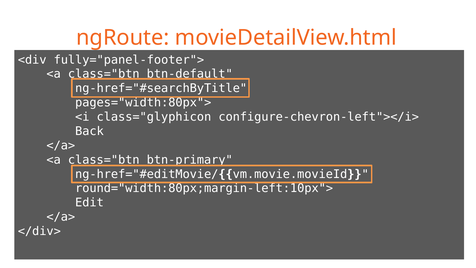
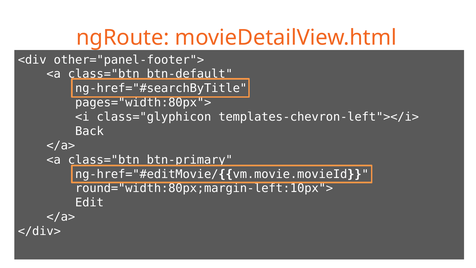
fully="panel-footer">: fully="panel-footer"> -> other="panel-footer"> (129, 60)
configure-chevron-left"></i>: configure-chevron-left"></i> -> templates-chevron-left"></i> (319, 117)
